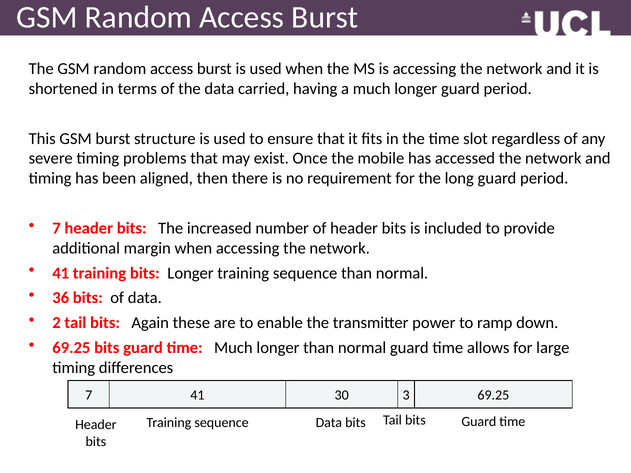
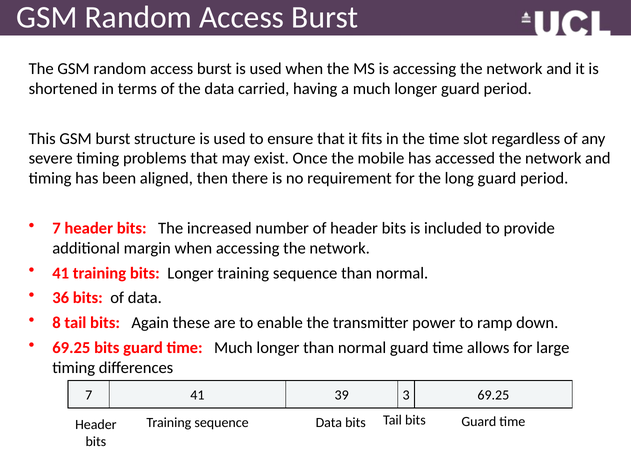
2: 2 -> 8 (57, 323)
30: 30 -> 39 (342, 395)
